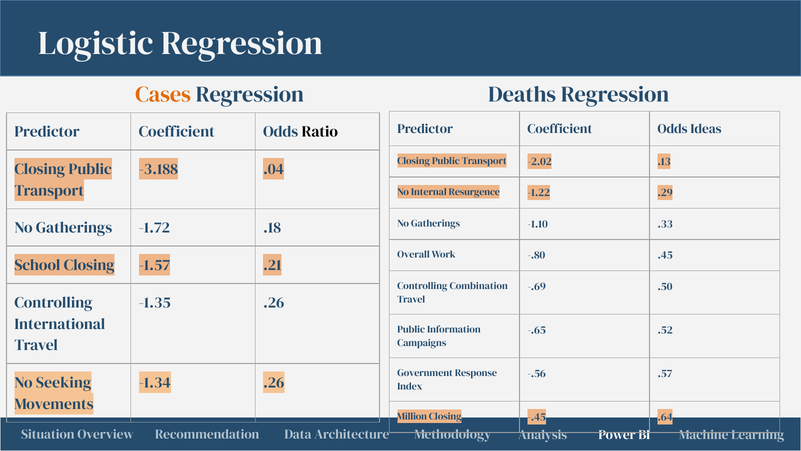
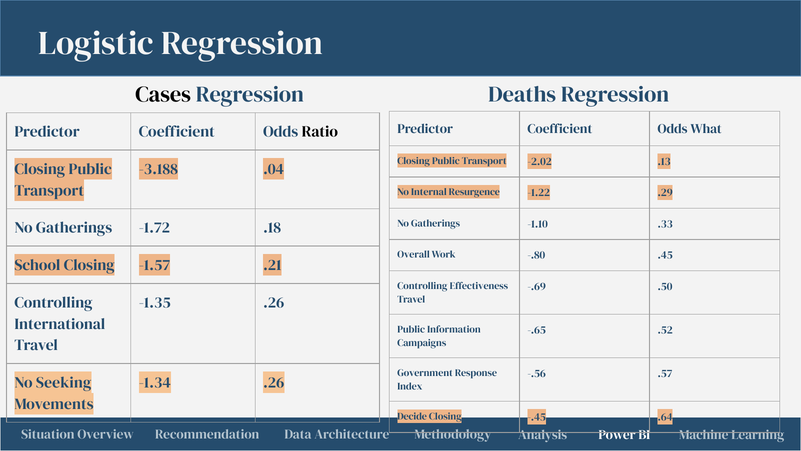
Cases colour: orange -> black (163, 94)
Ideas: Ideas -> What (706, 129)
Combination: Combination -> Effectiveness (479, 285)
Million: Million -> Decide (412, 416)
